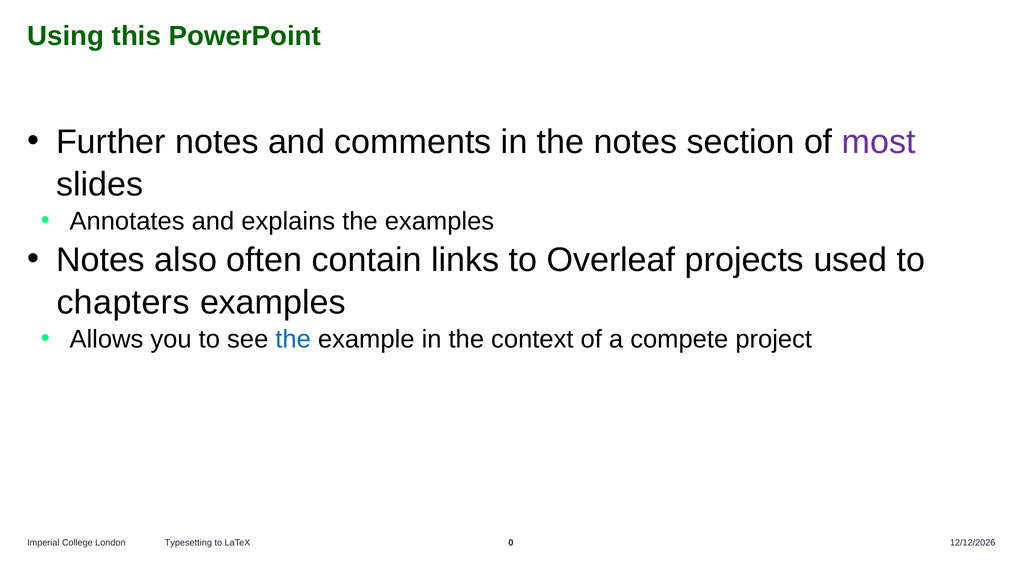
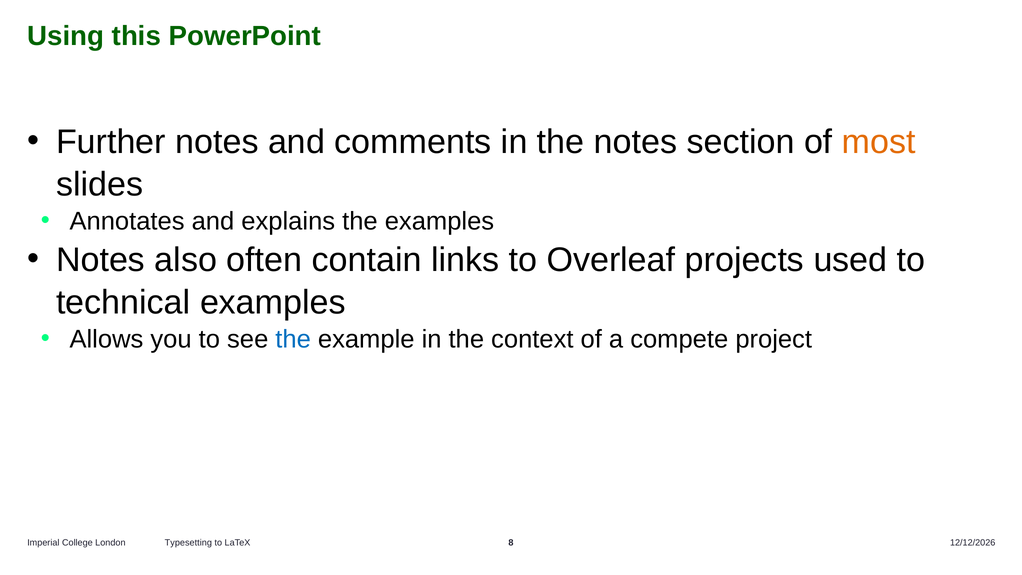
most colour: purple -> orange (879, 142)
chapters: chapters -> technical (123, 303)
0: 0 -> 8 (511, 543)
